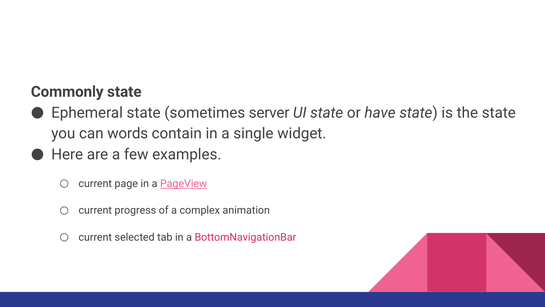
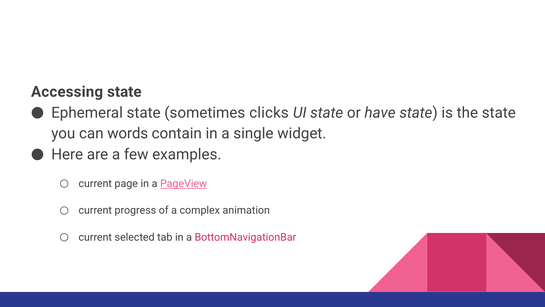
Commonly: Commonly -> Accessing (67, 92)
server: server -> clicks (269, 113)
